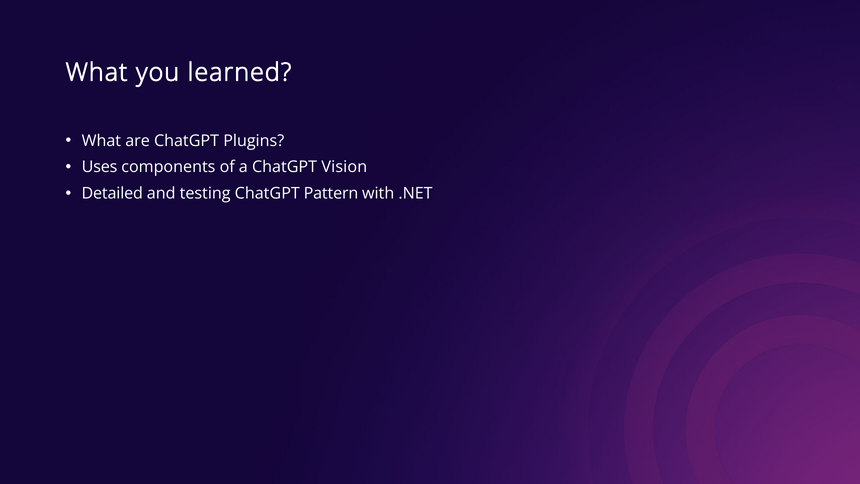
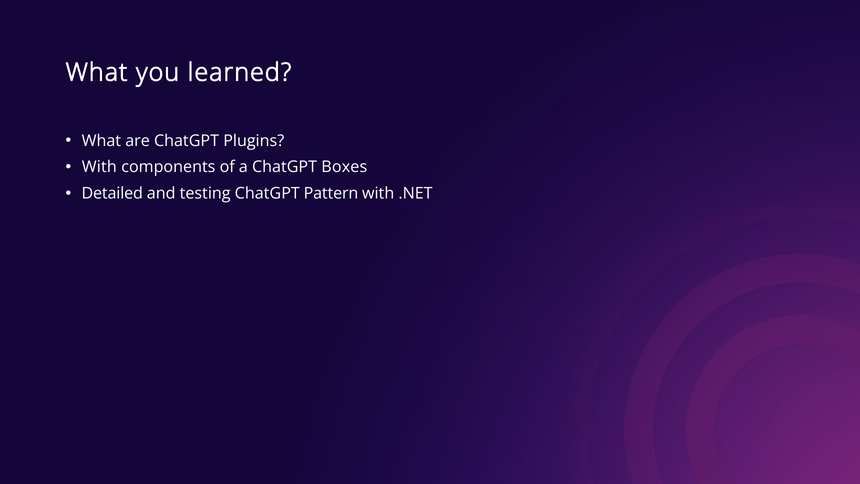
Uses: Uses -> With (99, 167)
Vision: Vision -> Boxes (344, 167)
